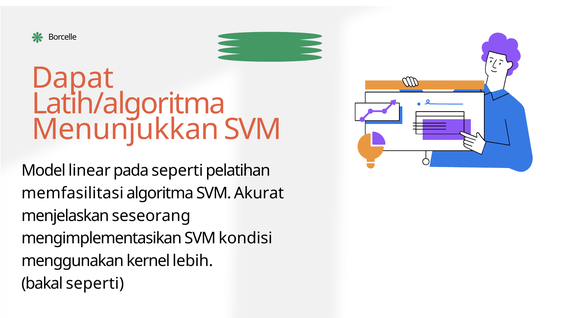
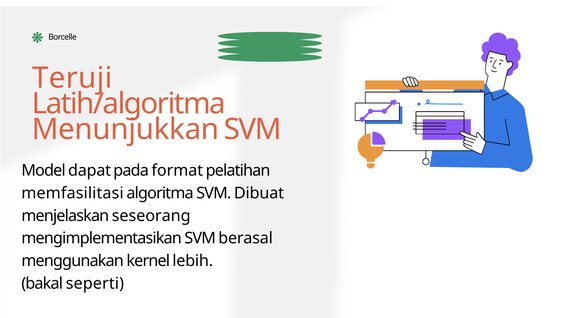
Dapat: Dapat -> Teruji (72, 78)
linear: linear -> dapat (90, 171)
pada seperti: seperti -> format (177, 171)
Akurat: Akurat -> Dibuat (259, 193)
kondisi: kondisi -> berasal (246, 238)
